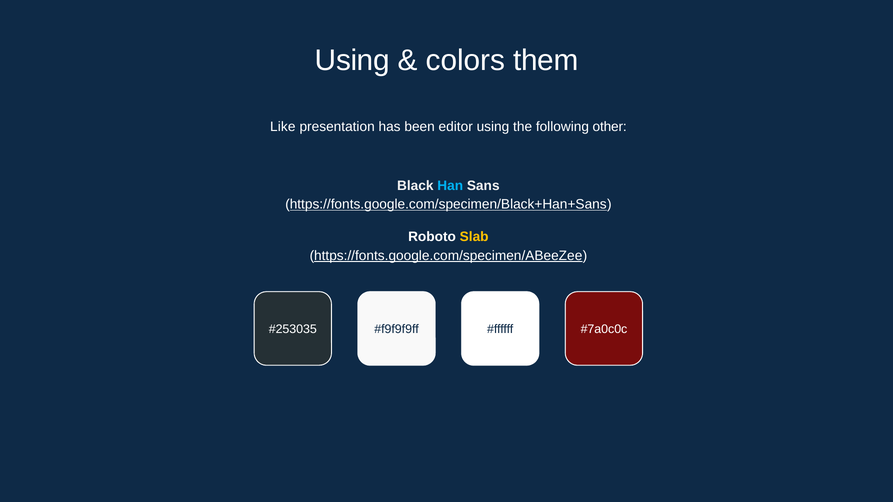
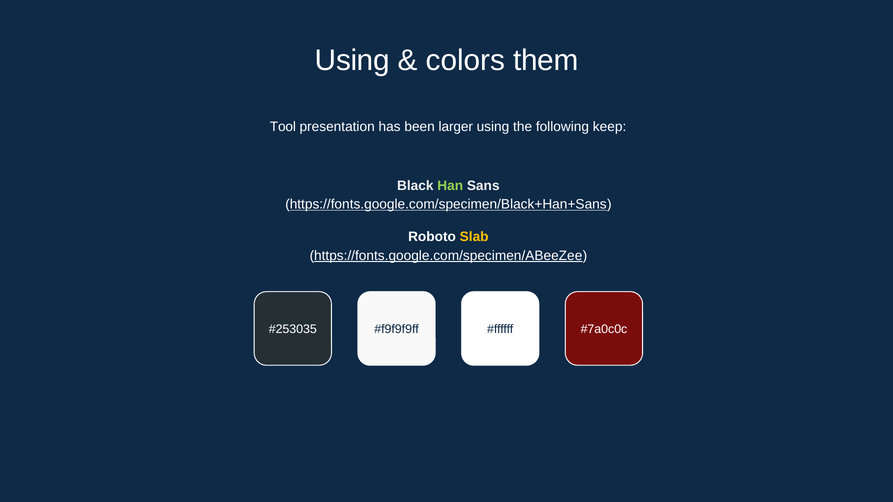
Like: Like -> Tool (283, 127)
editor: editor -> larger (456, 127)
other: other -> keep (610, 127)
Han colour: light blue -> light green (450, 186)
